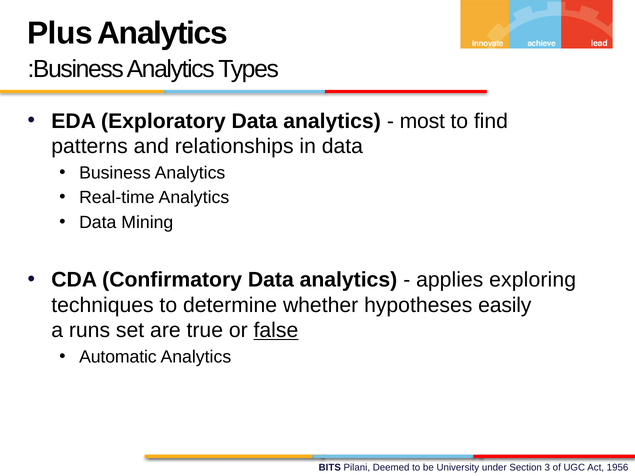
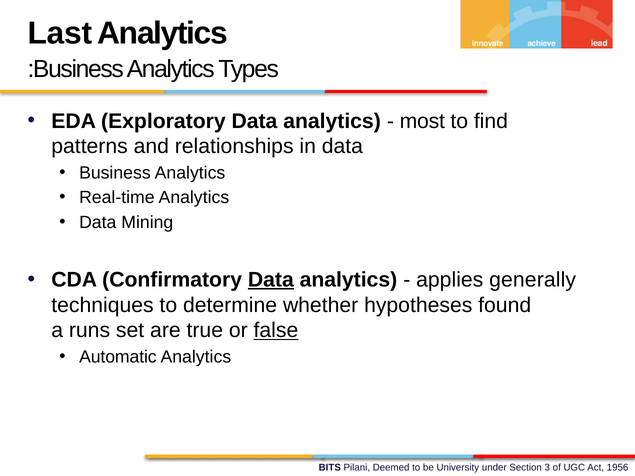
Plus: Plus -> Last (60, 33)
Data underline: none -> present (271, 280)
exploring: exploring -> generally (533, 280)
easily: easily -> found (505, 305)
